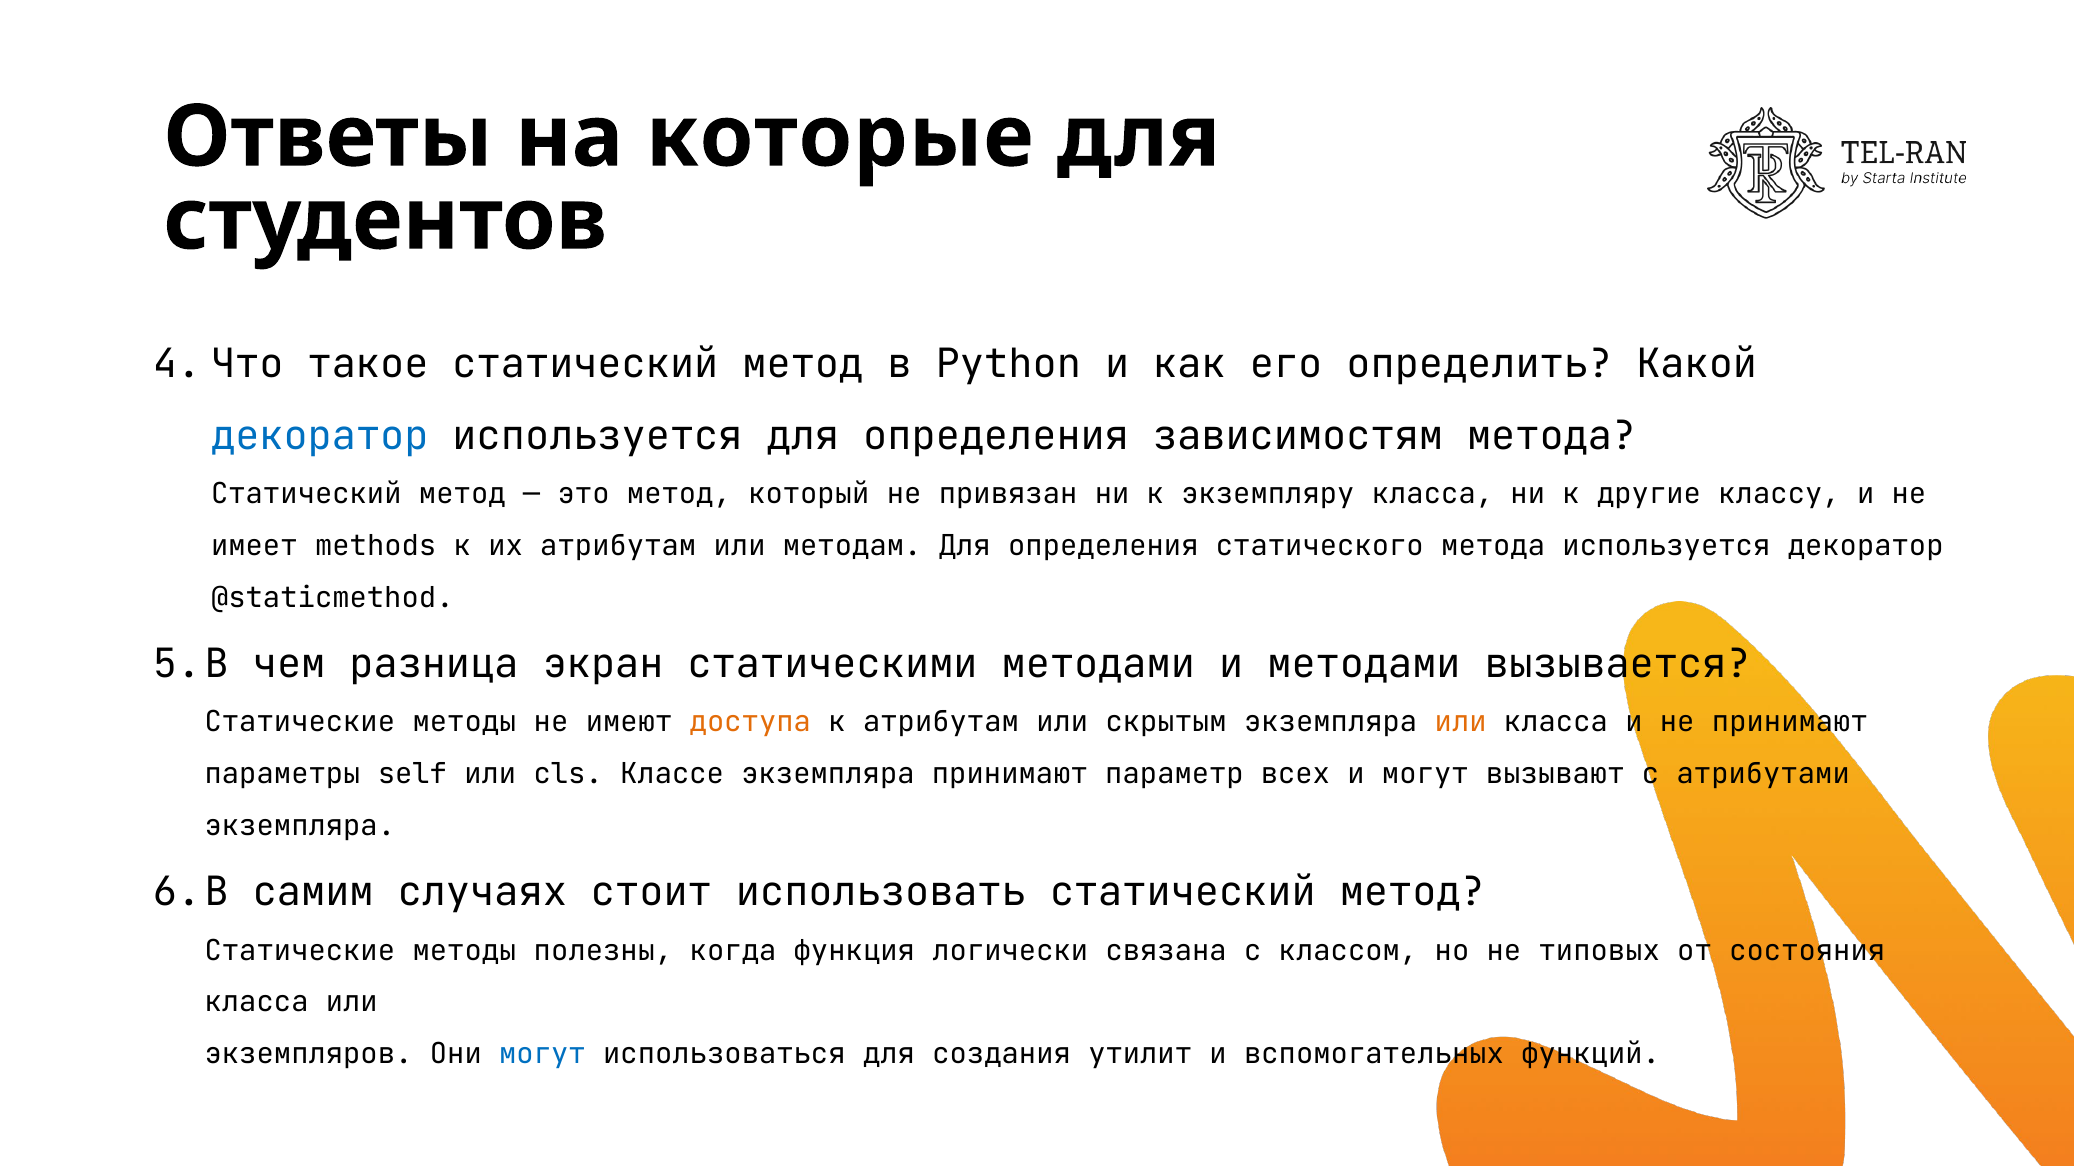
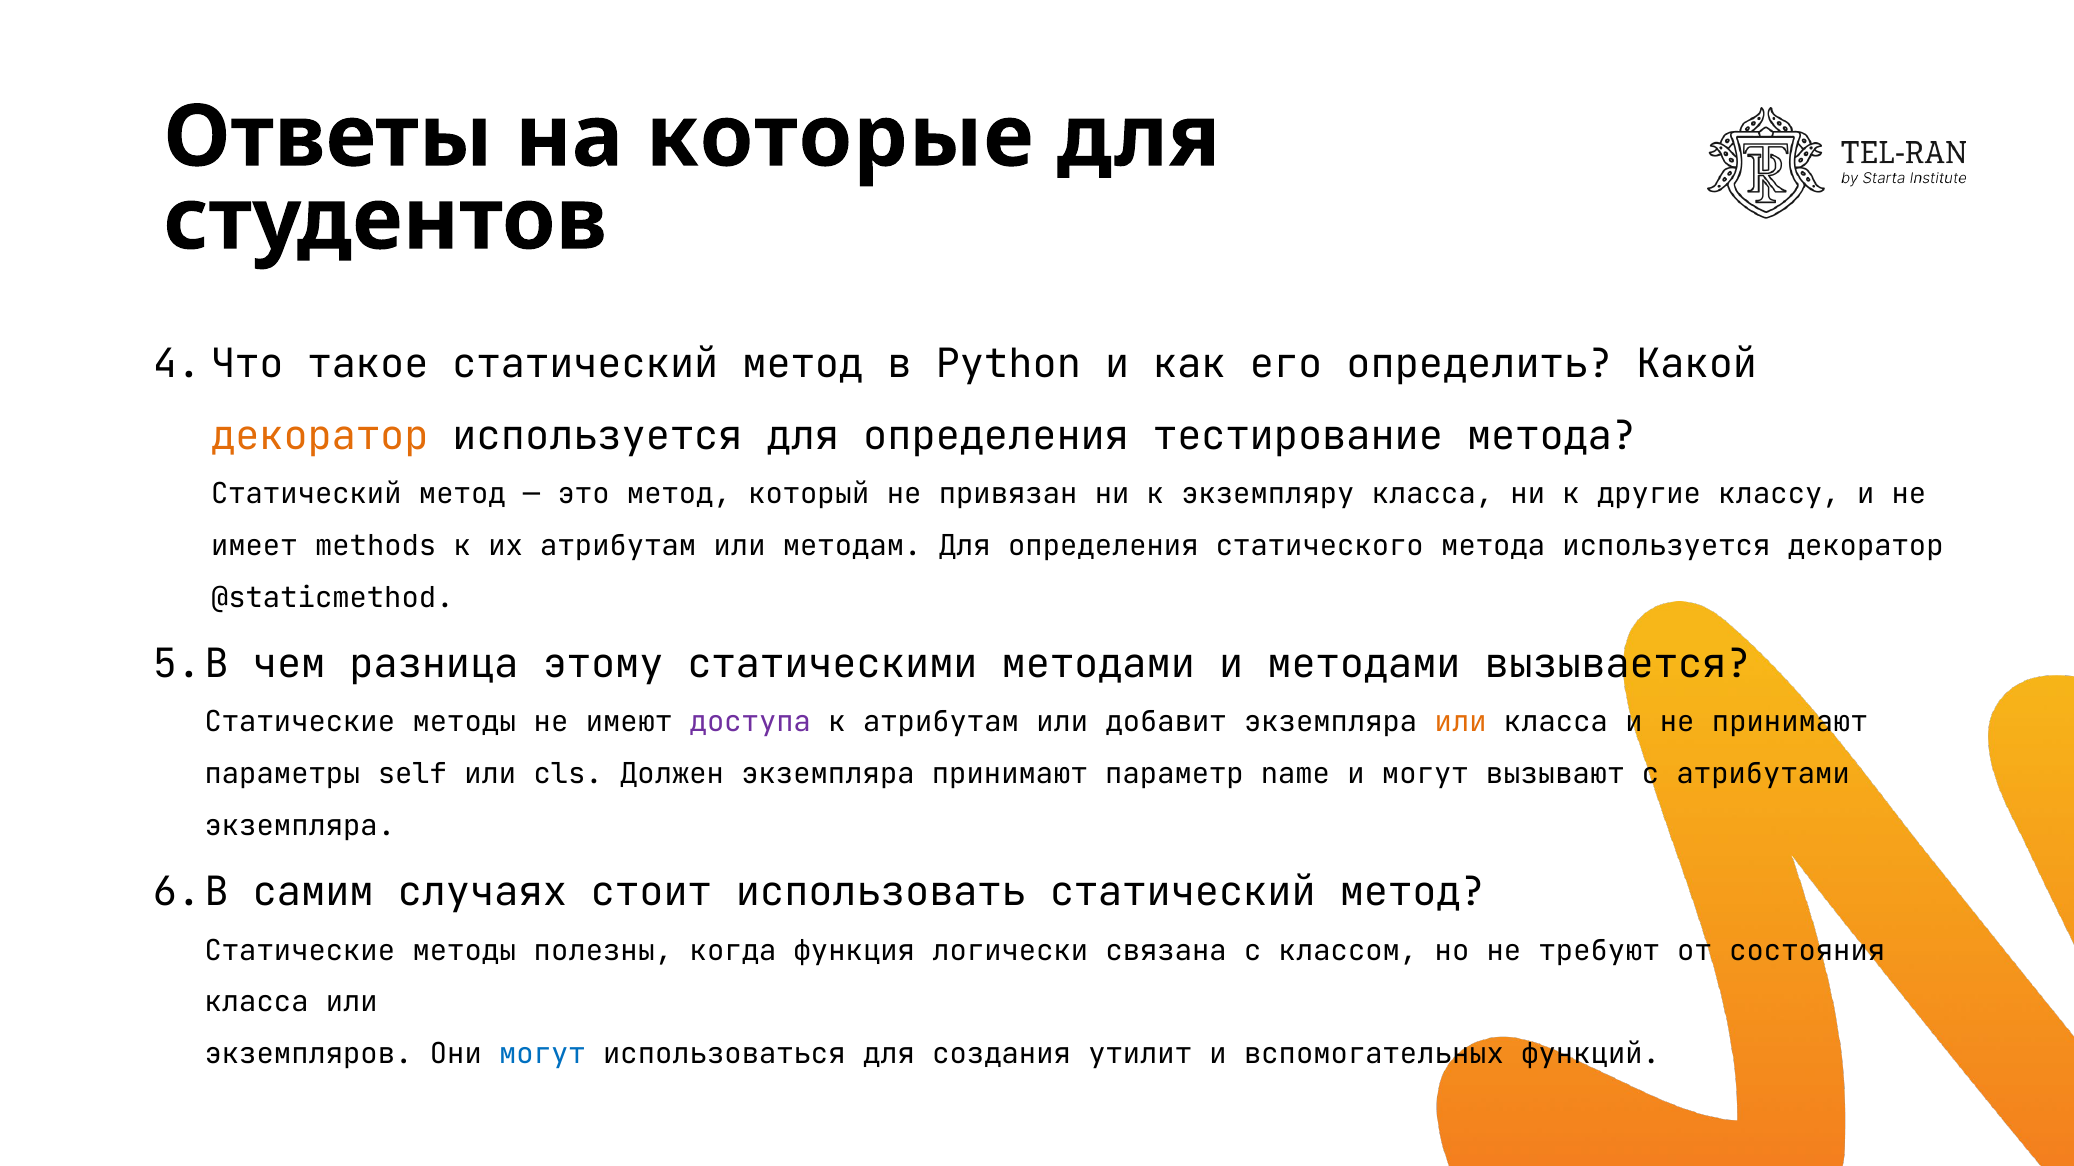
декоратор colour: blue -> orange (320, 437)
зависимостям: зависимостям -> тестирование (1298, 437)
экран: экран -> этому (603, 665)
доступа colour: orange -> purple (750, 723)
скрытым: скрытым -> добавит (1166, 723)
Классе: Классе -> Должен (672, 775)
всех: всех -> name (1295, 775)
типовых: типовых -> требуют (1599, 951)
